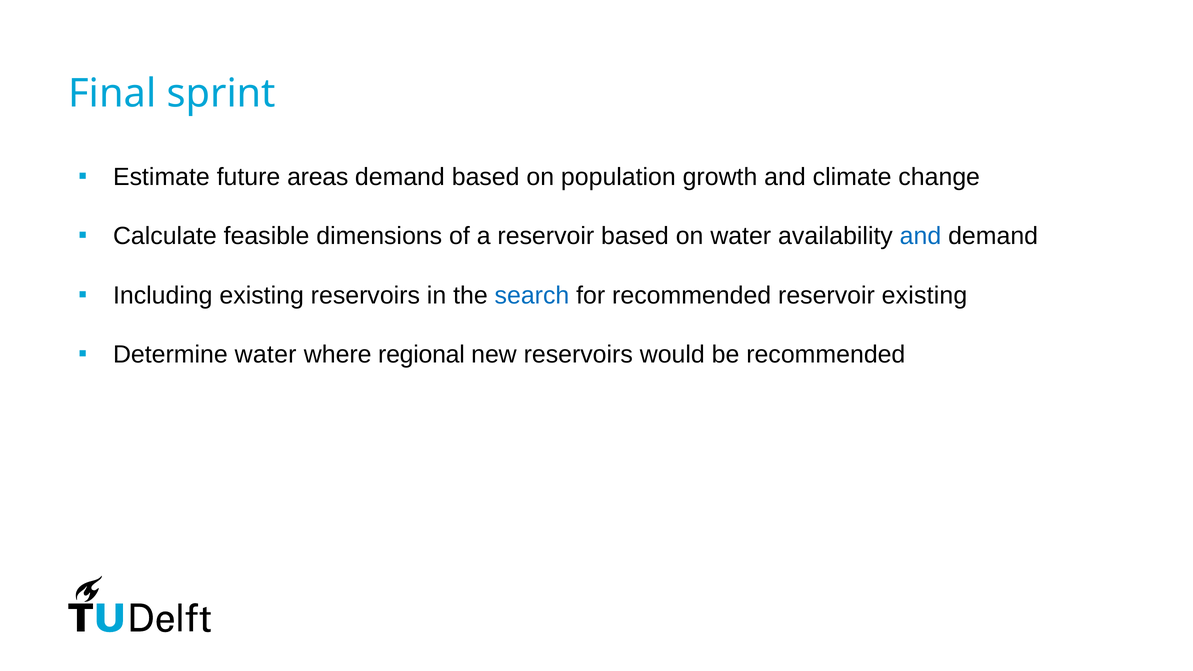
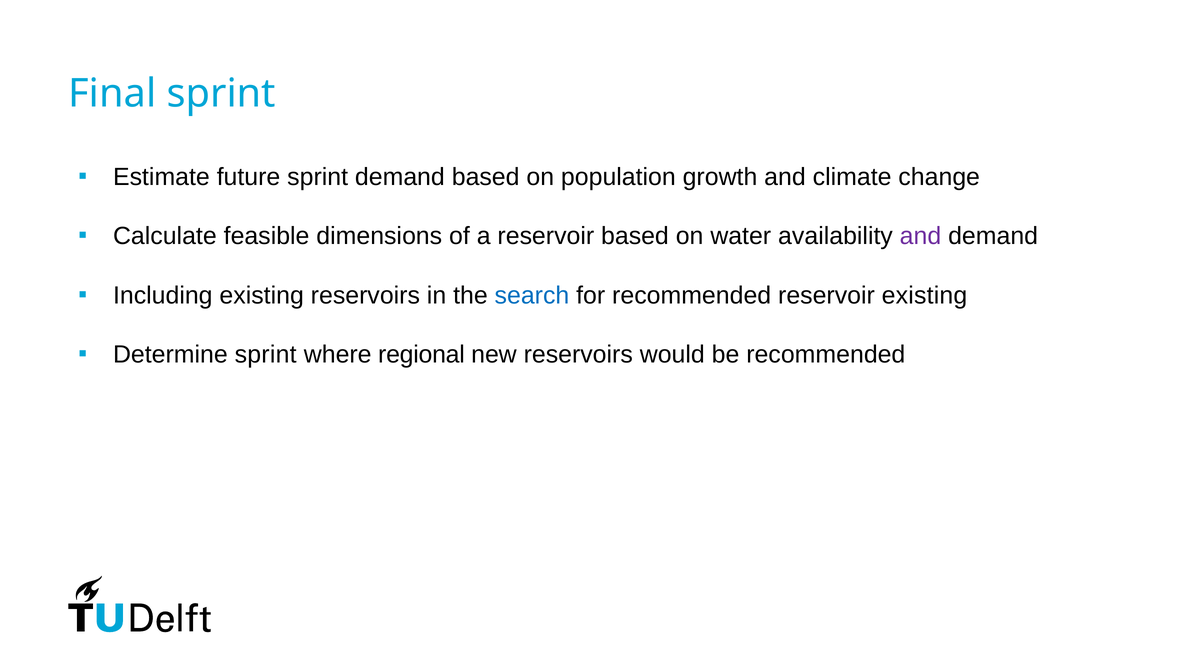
future areas: areas -> sprint (318, 177)
and colour: blue -> purple (920, 236)
Determine water: water -> sprint (266, 355)
